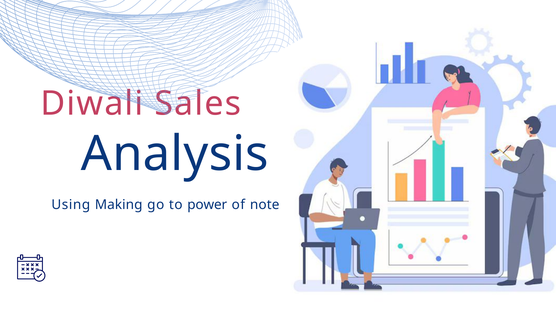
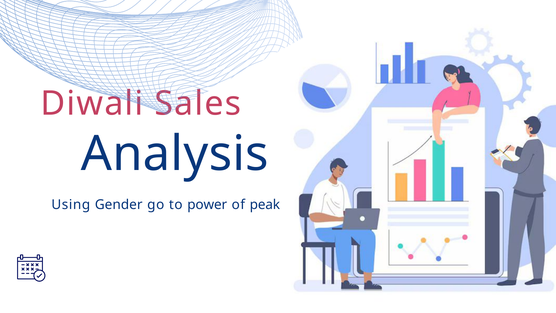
Making: Making -> Gender (119, 204)
note: note -> peak (265, 204)
